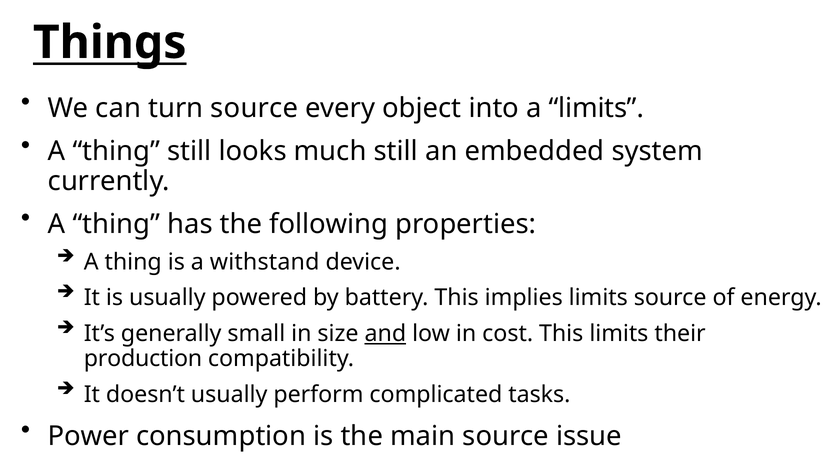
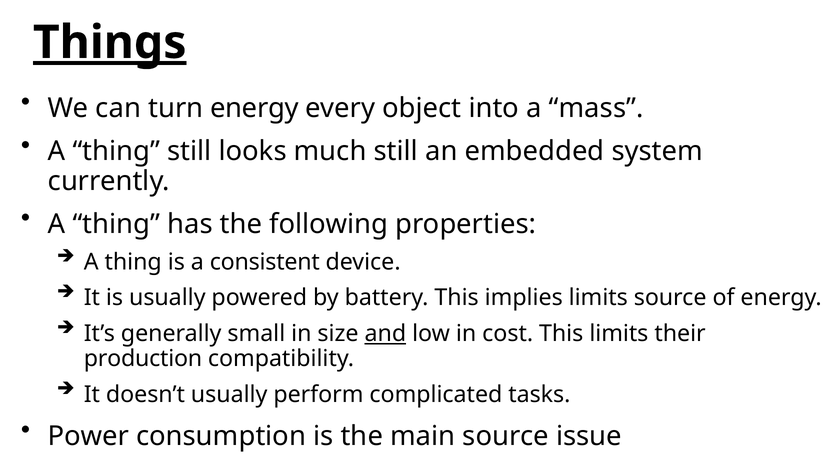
Things underline: none -> present (110, 43)
turn source: source -> energy (254, 108)
a limits: limits -> mass (596, 108)
withstand: withstand -> consistent (265, 262)
